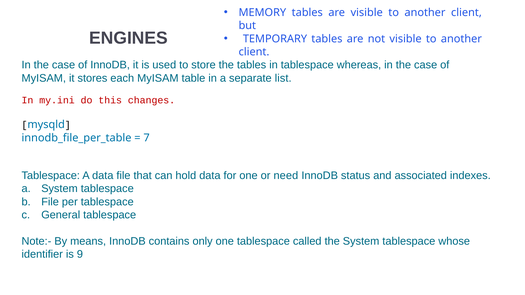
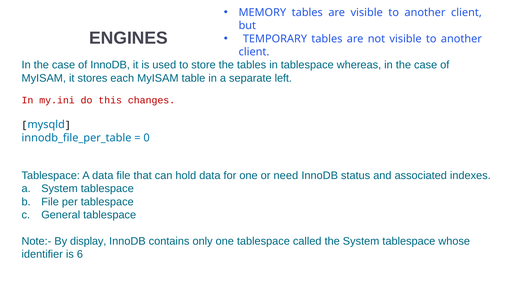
list: list -> left (283, 78)
7: 7 -> 0 (147, 138)
means: means -> display (88, 241)
9: 9 -> 6 (80, 255)
